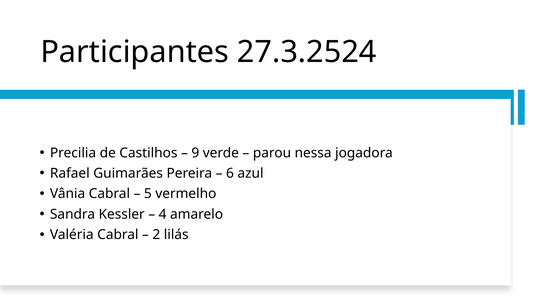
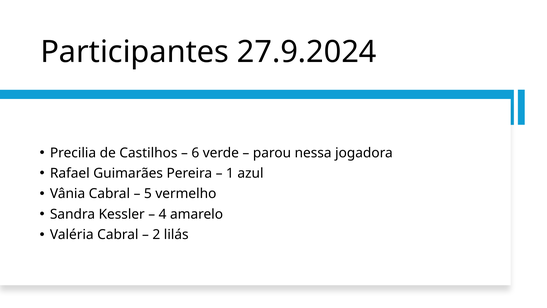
27.3.2524: 27.3.2524 -> 27.9.2024 (307, 52)
9: 9 -> 6 (195, 153)
6: 6 -> 1 (230, 173)
